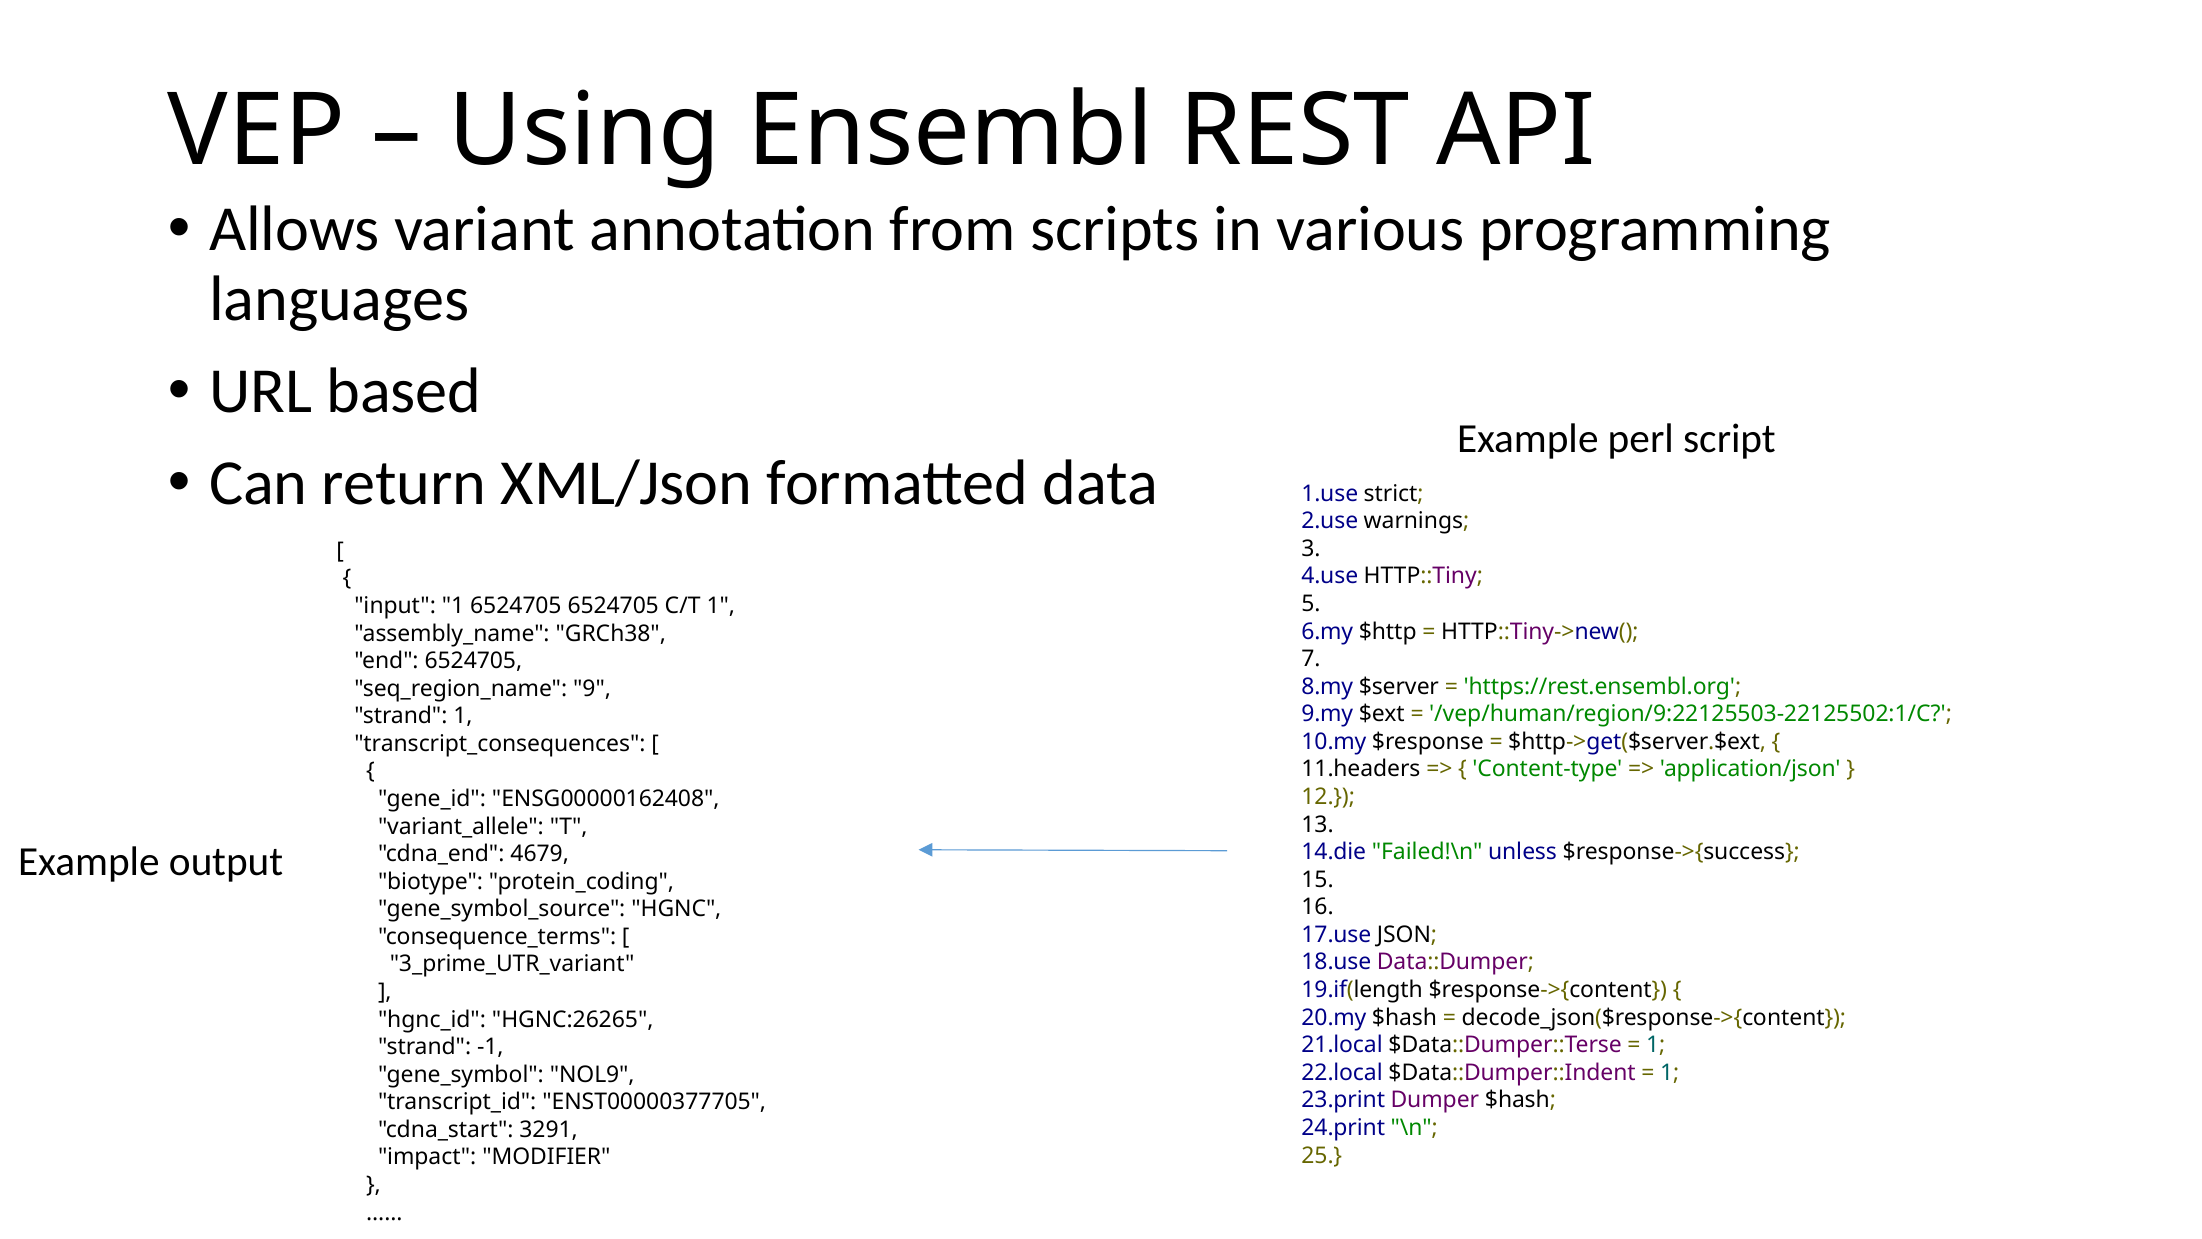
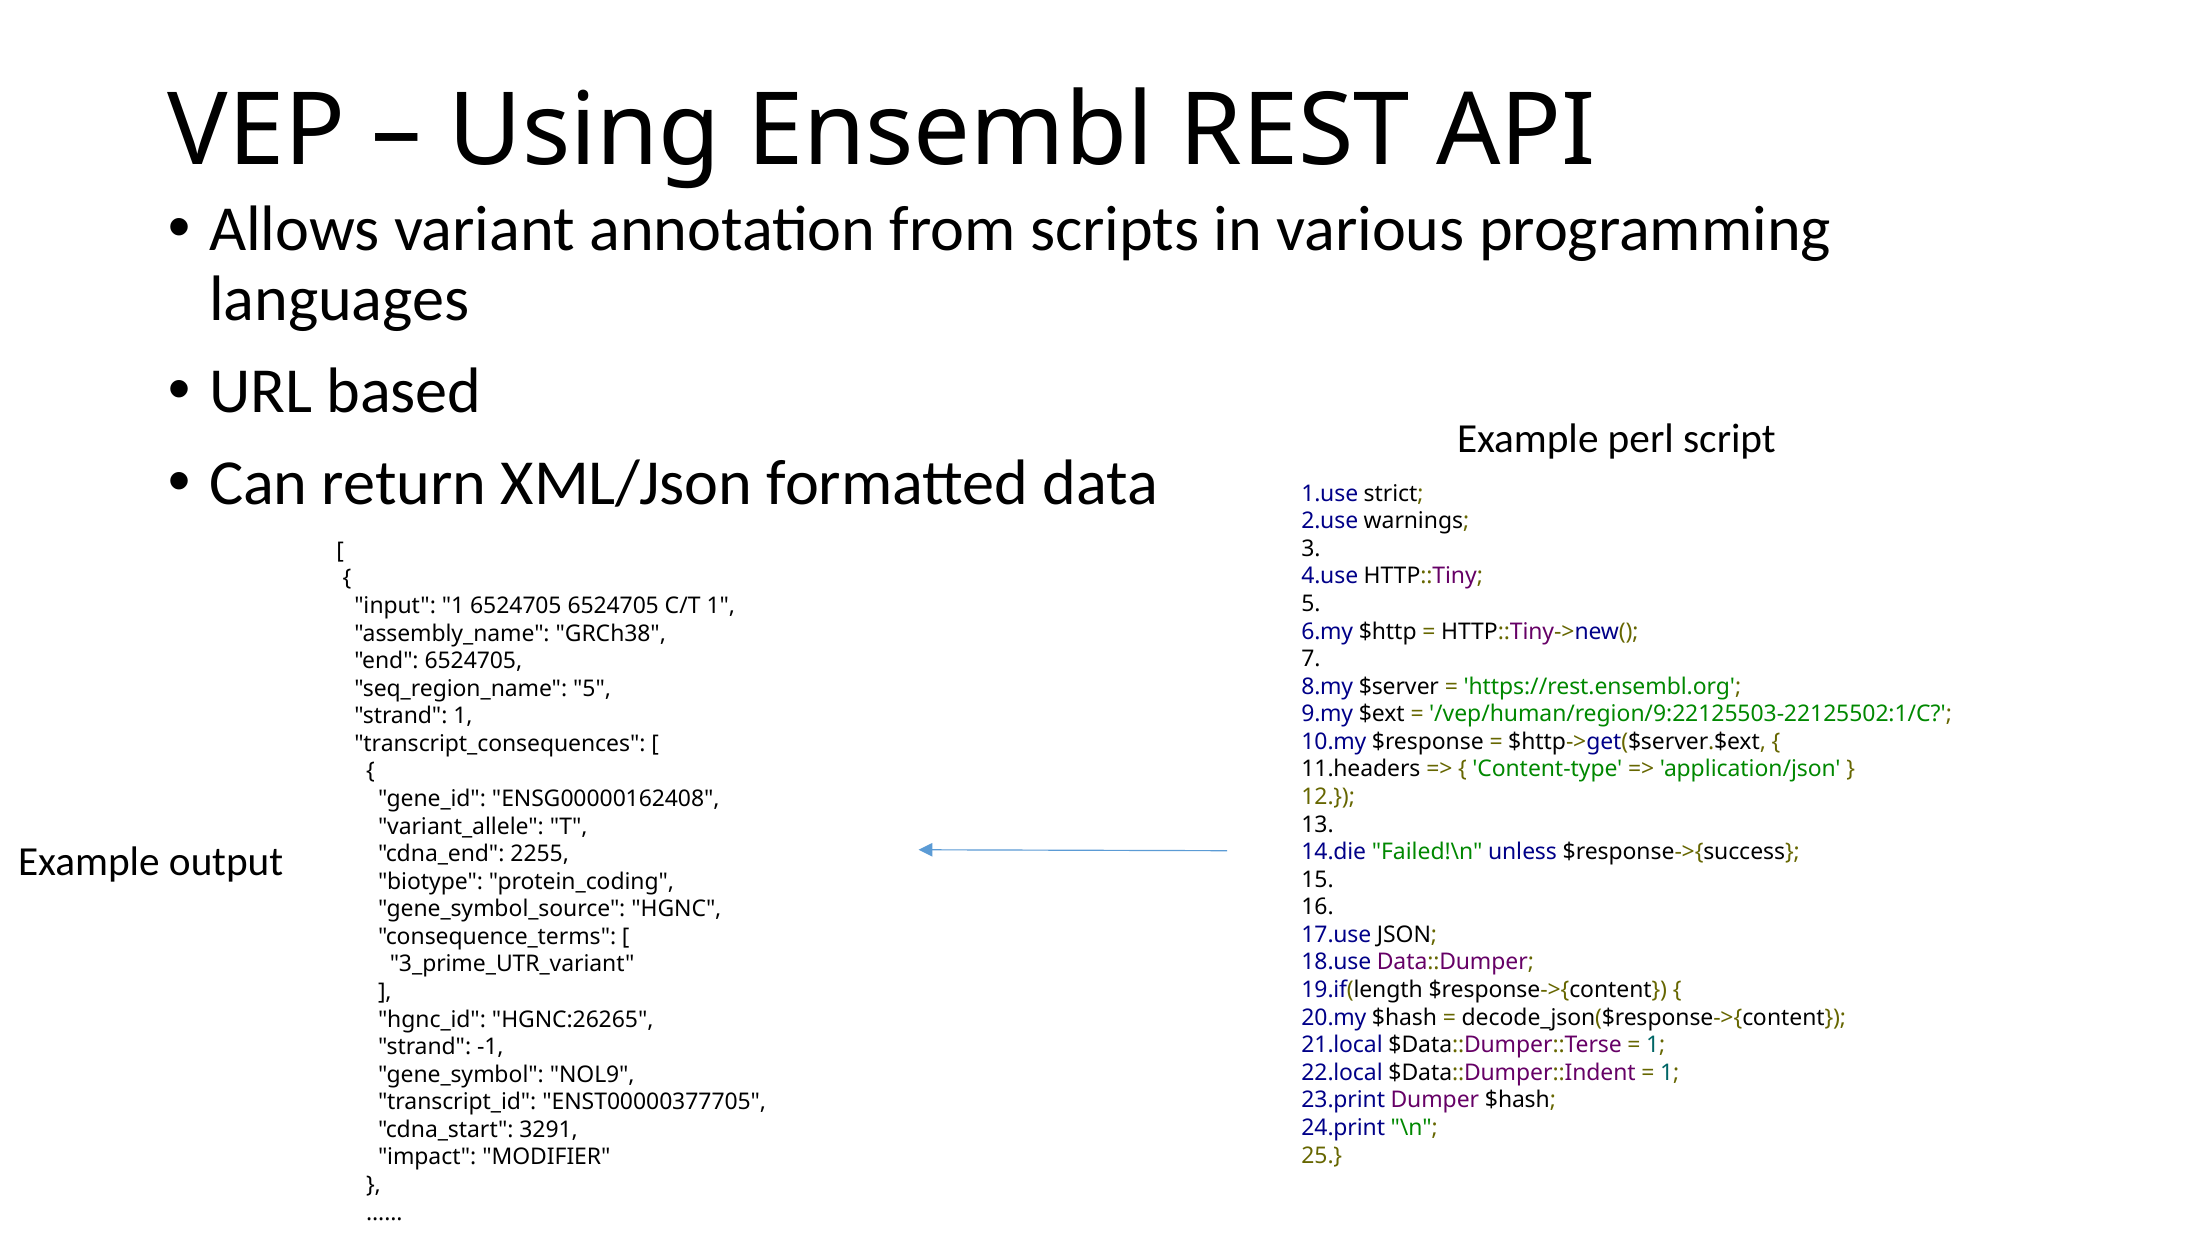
seq_region_name 9: 9 -> 5 (592, 688)
4679: 4679 -> 2255 (540, 854)
